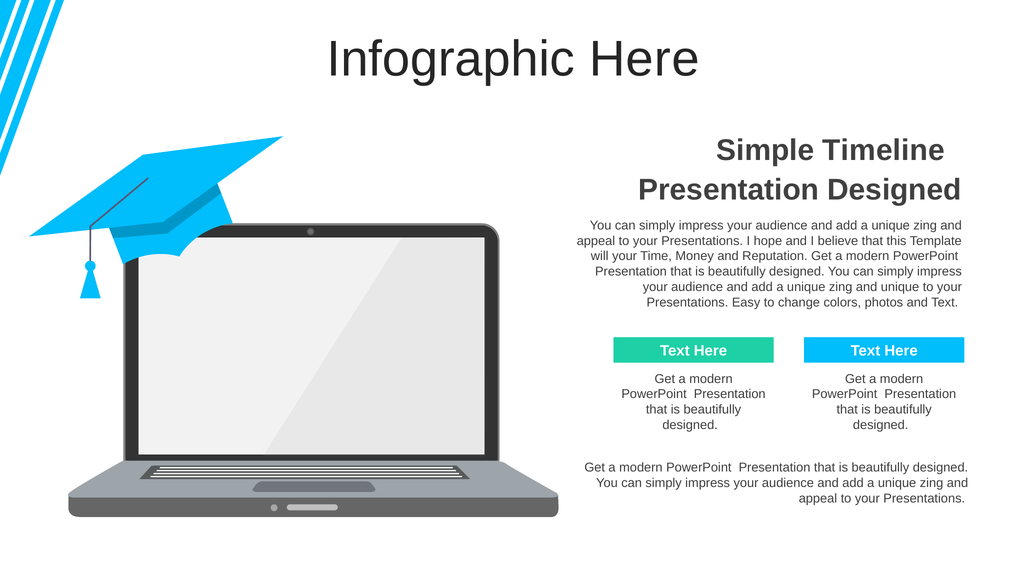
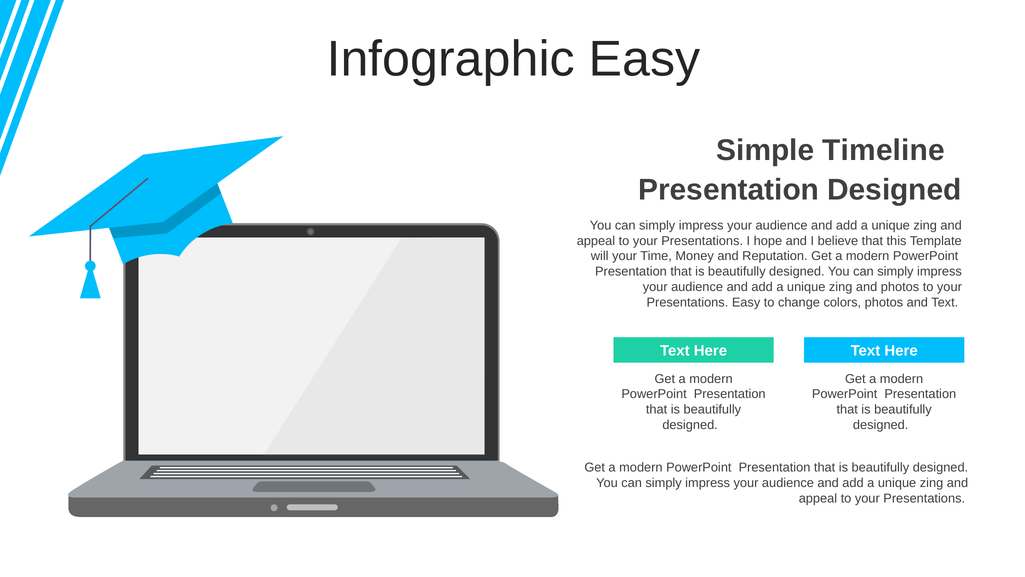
Infographic Here: Here -> Easy (645, 59)
and unique: unique -> photos (900, 287)
